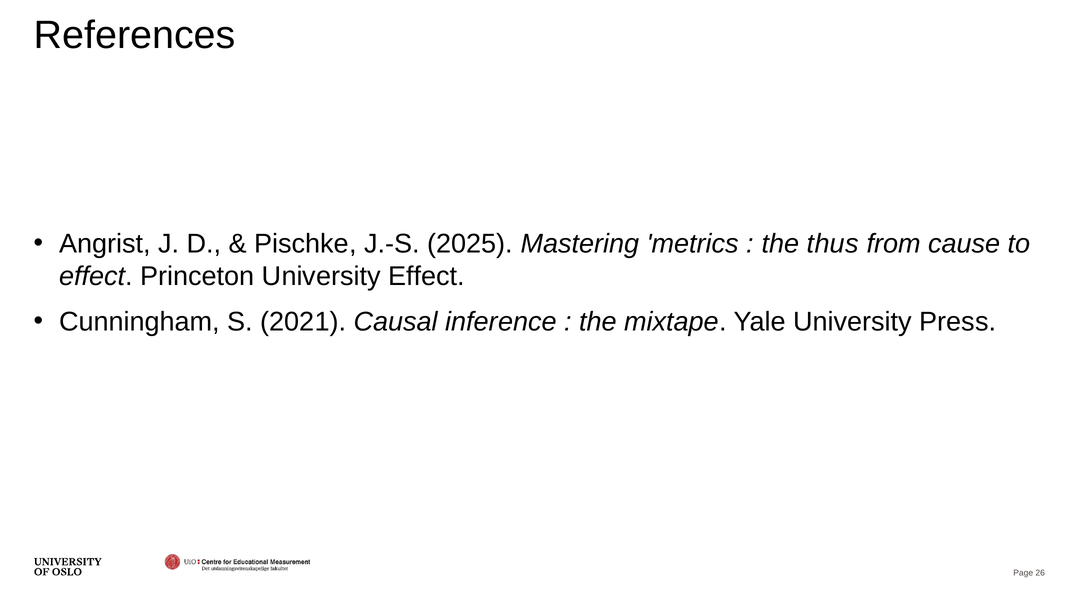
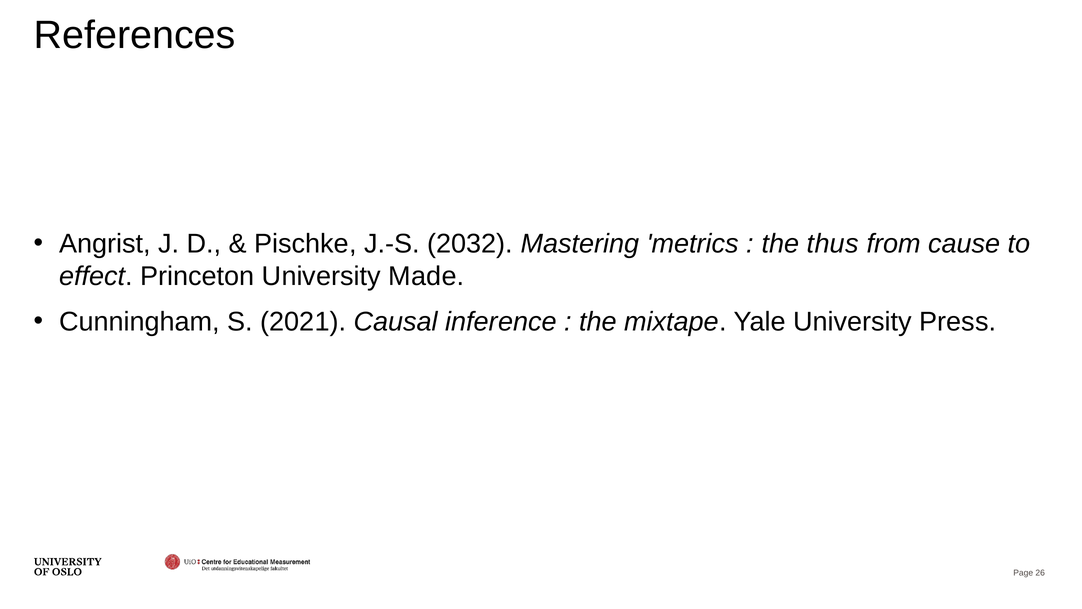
2025: 2025 -> 2032 (470, 244)
University Effect: Effect -> Made (426, 276)
